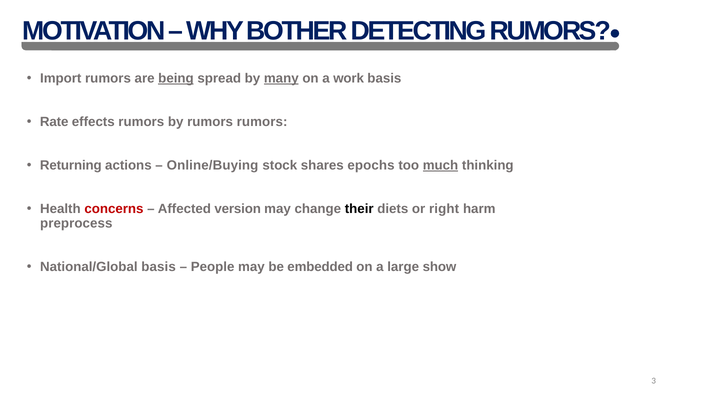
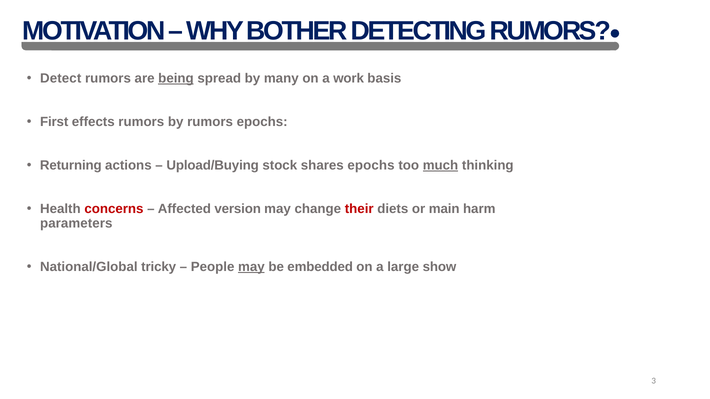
Import: Import -> Detect (61, 78)
many underline: present -> none (281, 78)
Rate: Rate -> First (54, 122)
rumors rumors: rumors -> epochs (262, 122)
Online/Buying: Online/Buying -> Upload/Buying (213, 165)
their colour: black -> red (359, 209)
right: right -> main (444, 209)
preprocess: preprocess -> parameters (76, 223)
National/Global basis: basis -> tricky (159, 267)
may underline: none -> present (251, 267)
